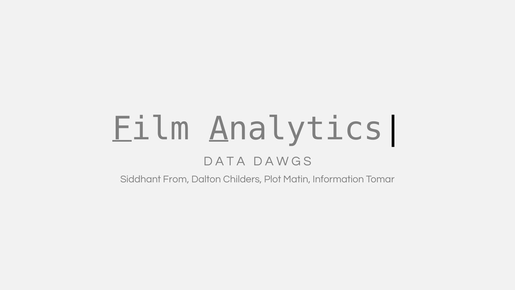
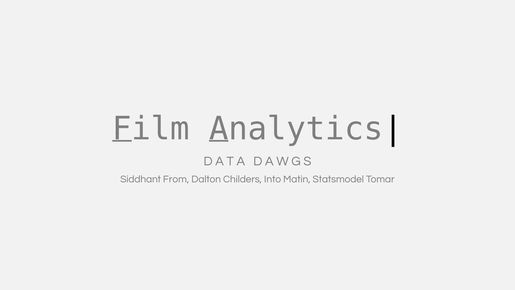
Plot: Plot -> Into (273, 179)
Information: Information -> Statsmodel (338, 179)
